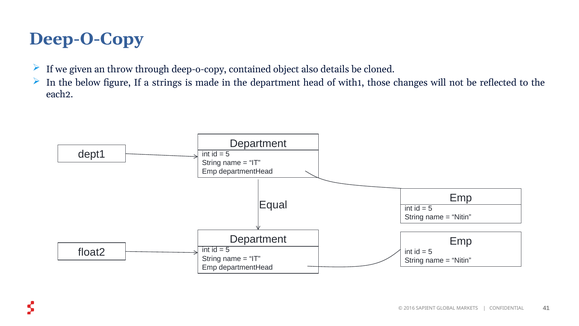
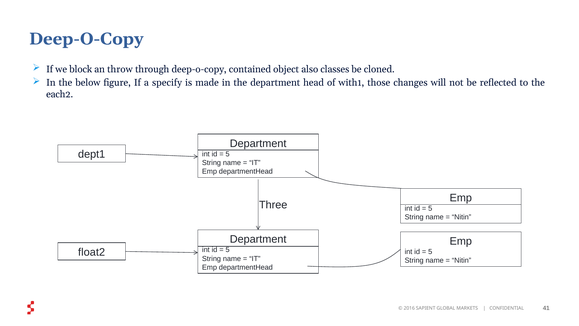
given: given -> block (81, 69)
details: details -> classes (335, 69)
strings: strings -> specify (167, 83)
Equal: Equal -> Three (273, 205)
